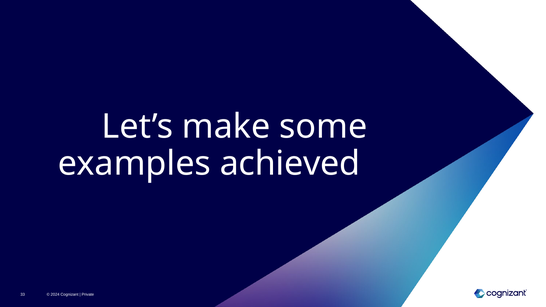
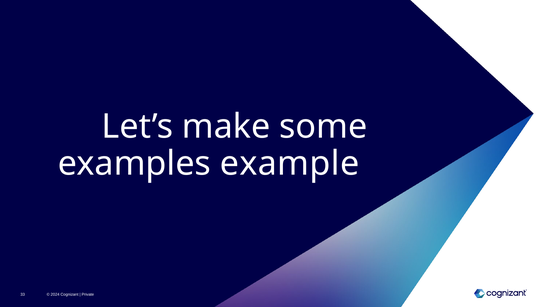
achieved: achieved -> example (290, 164)
